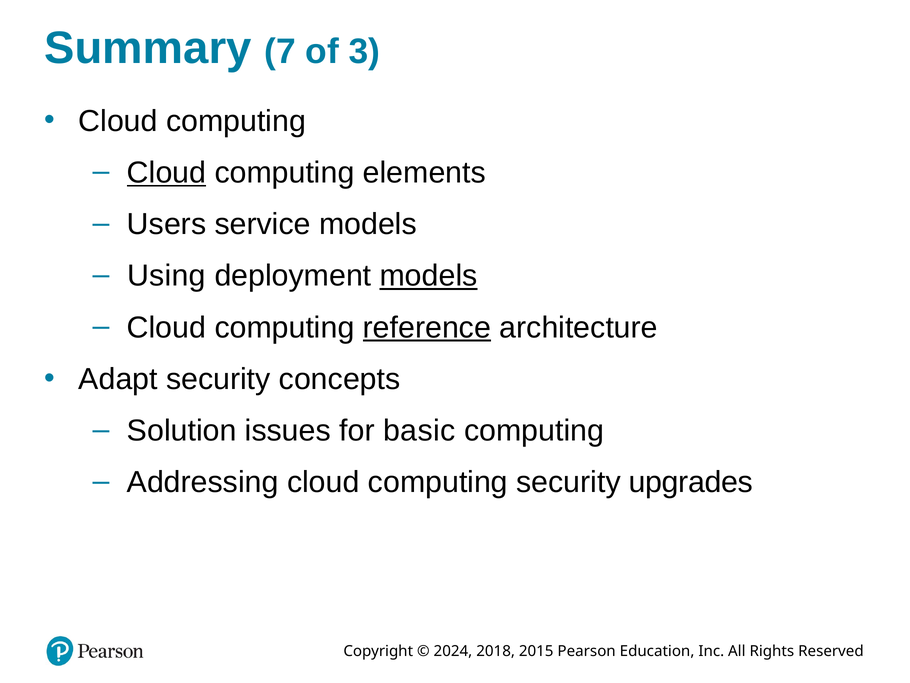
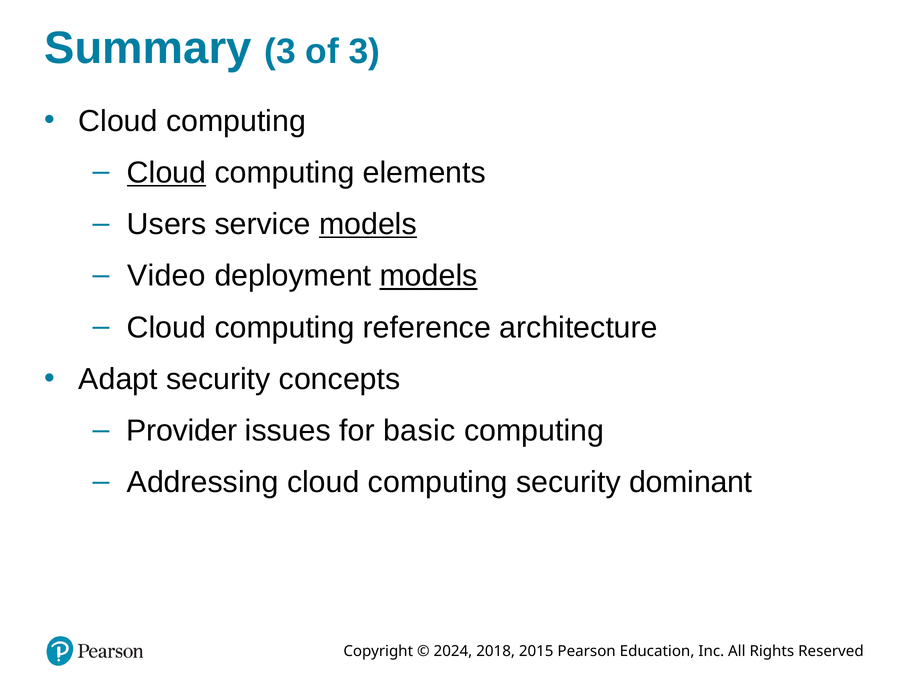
Summary 7: 7 -> 3 (280, 51)
models underline: none -> present (368, 224)
Using: Using -> Video (166, 276)
reference underline: present -> none (427, 327)
Solution: Solution -> Provider (182, 430)
upgrades: upgrades -> dominant (691, 482)
